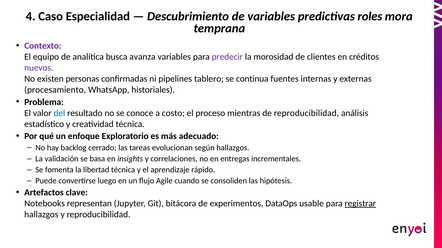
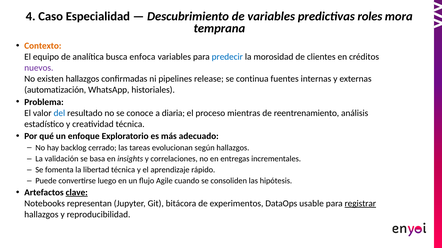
Contexto colour: purple -> orange (43, 46)
avanza: avanza -> enfoca (142, 57)
predecir colour: purple -> blue (227, 57)
existen personas: personas -> hallazgos (82, 79)
tablero: tablero -> release (209, 79)
procesamiento: procesamiento -> automatización (55, 90)
costo: costo -> diaria (173, 113)
de reproducibilidad: reproducibilidad -> reentrenamiento (306, 113)
clave underline: none -> present (77, 193)
